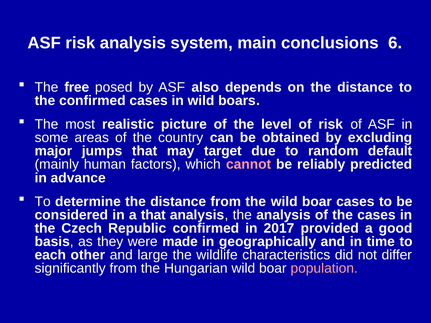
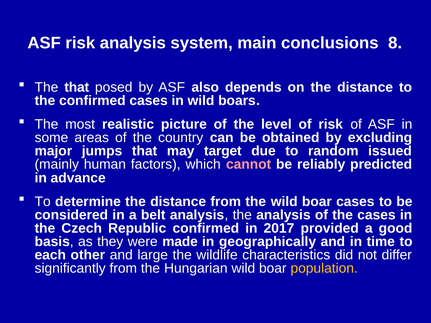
6: 6 -> 8 (395, 43)
The free: free -> that (77, 87)
default: default -> issued (390, 151)
a that: that -> belt (153, 215)
population colour: pink -> yellow (324, 269)
